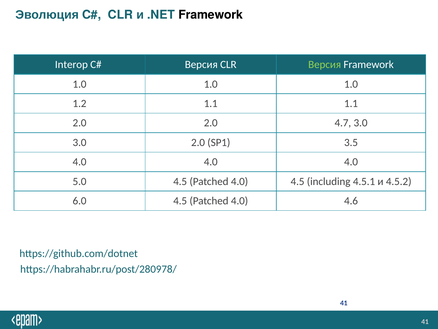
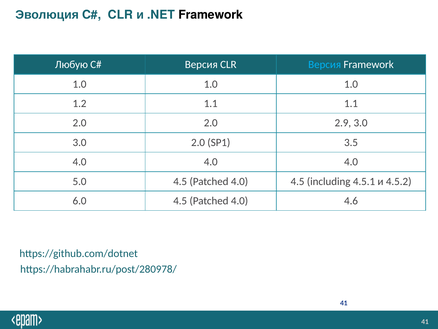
Interop: Interop -> Любую (71, 64)
Версия colour: light green -> light blue (325, 64)
4.7: 4.7 -> 2.9 (343, 123)
